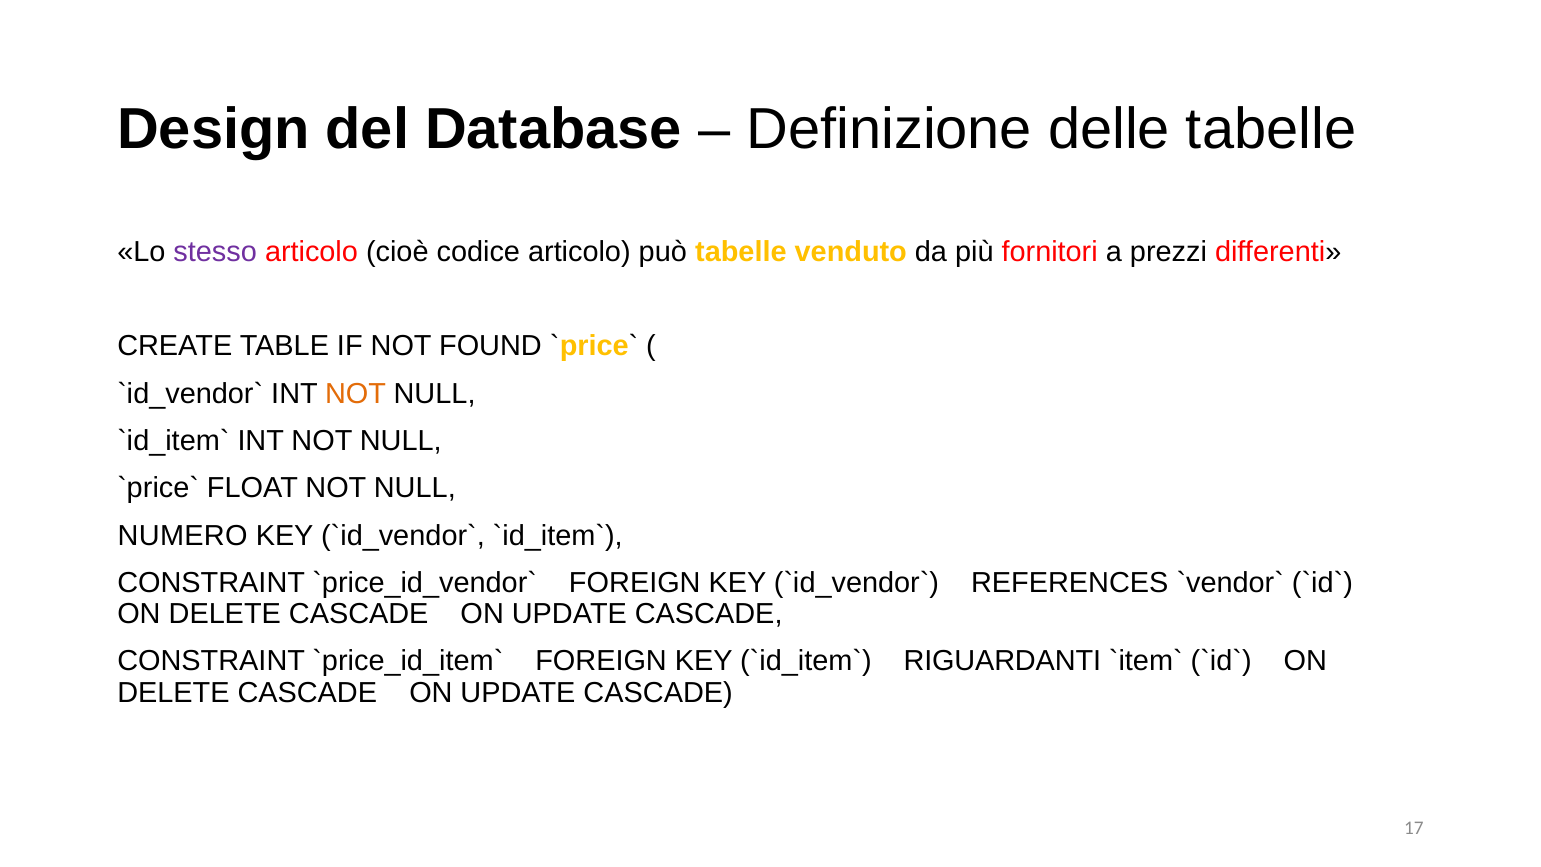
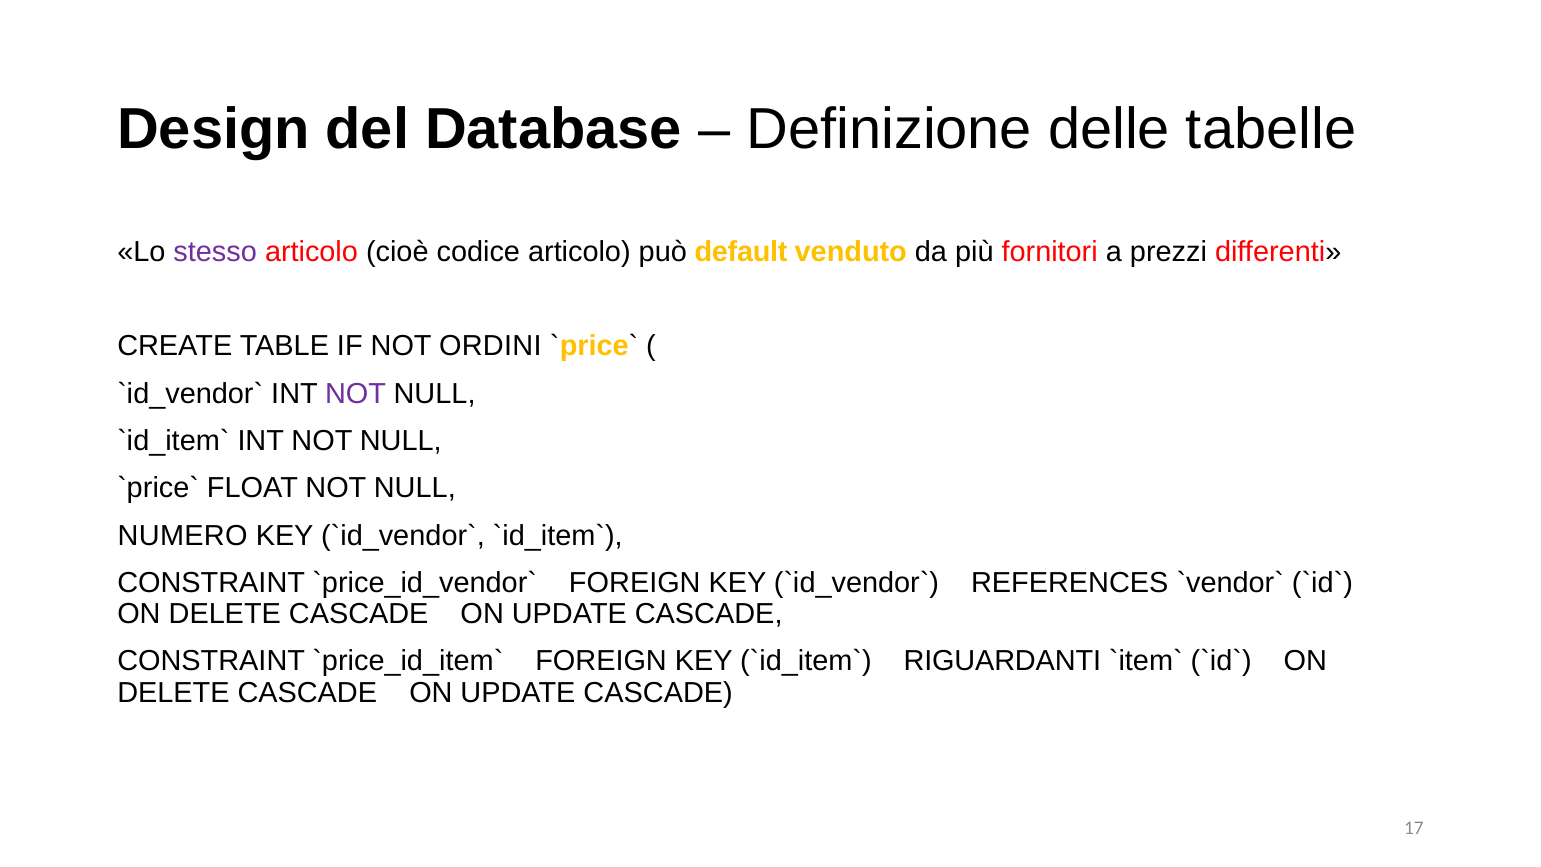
può tabelle: tabelle -> default (741, 252)
FOUND: FOUND -> ORDINI (490, 346)
NOT colour: orange -> purple (356, 394)
